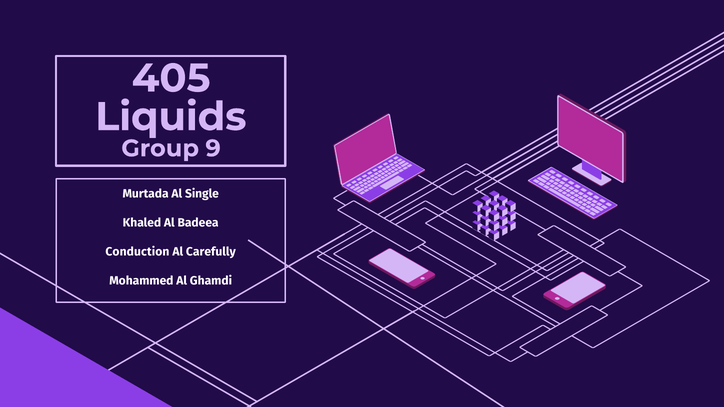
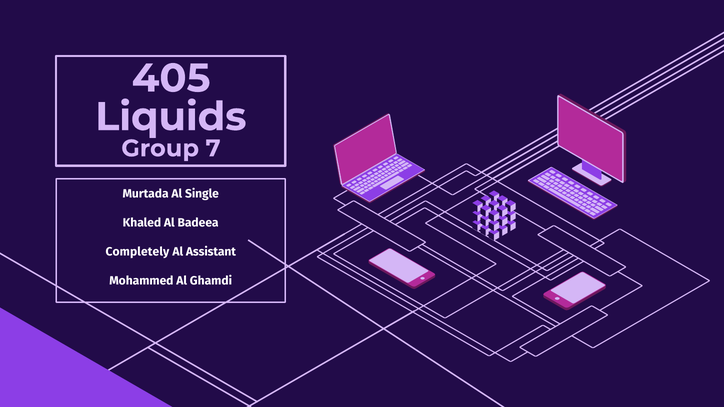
9: 9 -> 7 (213, 148)
Conduction: Conduction -> Completely (137, 252)
Carefully: Carefully -> Assistant (211, 252)
